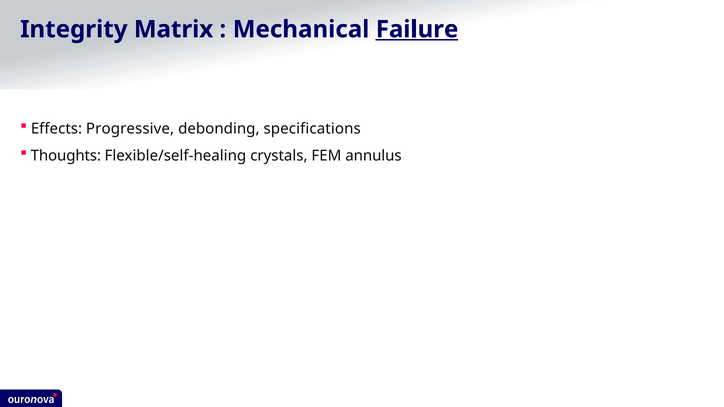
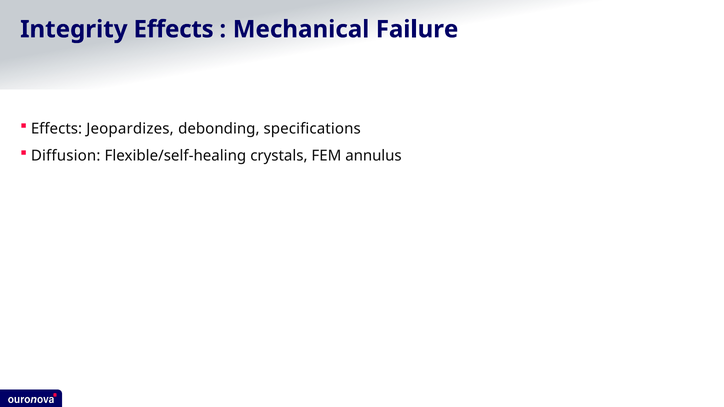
Integrity Matrix: Matrix -> Effects (174, 29)
Failure underline: present -> none (417, 29)
Progressive: Progressive -> Jeopardizes (130, 129)
Thoughts: Thoughts -> Diffusion (66, 156)
